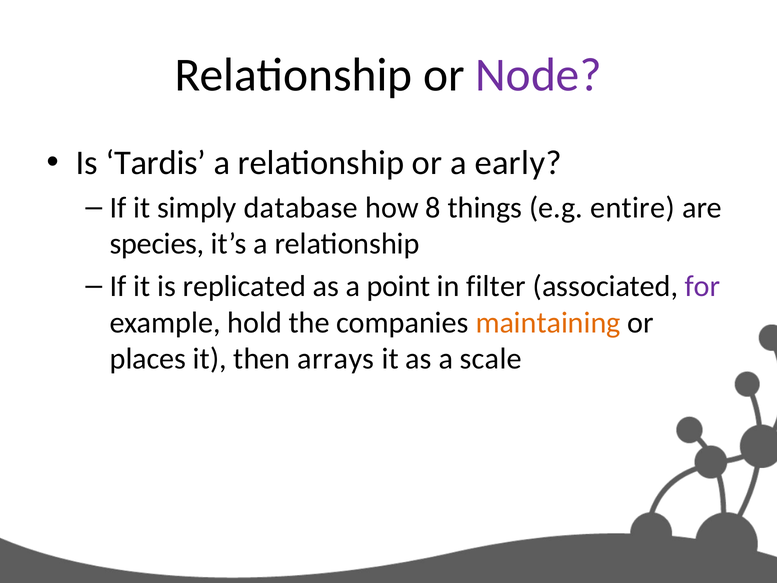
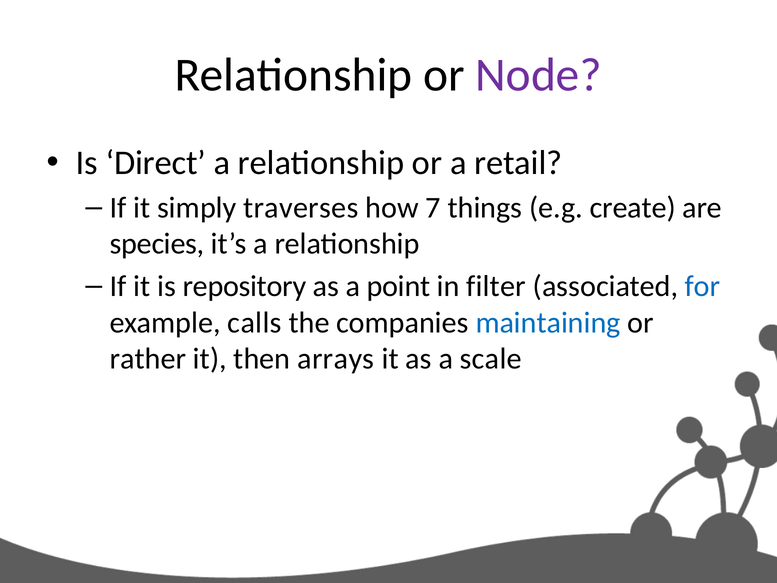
Tardis: Tardis -> Direct (156, 163)
early: early -> retail (518, 163)
database: database -> traverses (301, 208)
8: 8 -> 7 (433, 208)
entire: entire -> create (633, 208)
replicated: replicated -> repository (244, 286)
for colour: purple -> blue (702, 286)
hold: hold -> calls (255, 323)
maintaining colour: orange -> blue (548, 323)
places: places -> rather (148, 359)
